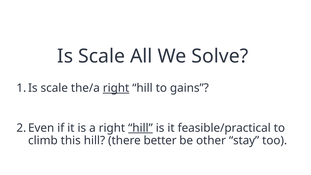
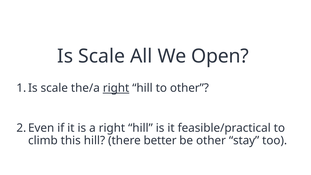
Solve: Solve -> Open (220, 56)
to gains: gains -> other (189, 88)
hill underline: present -> none (140, 128)
